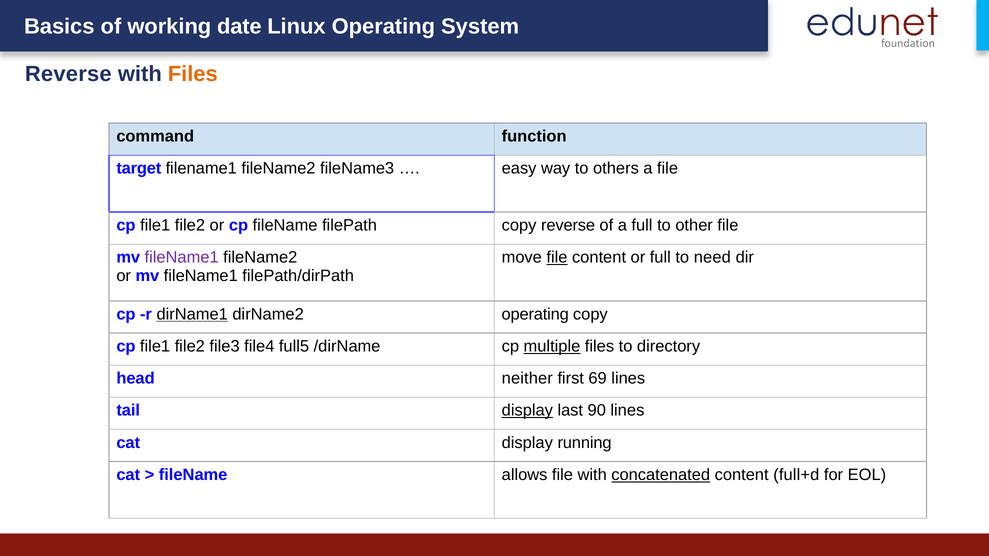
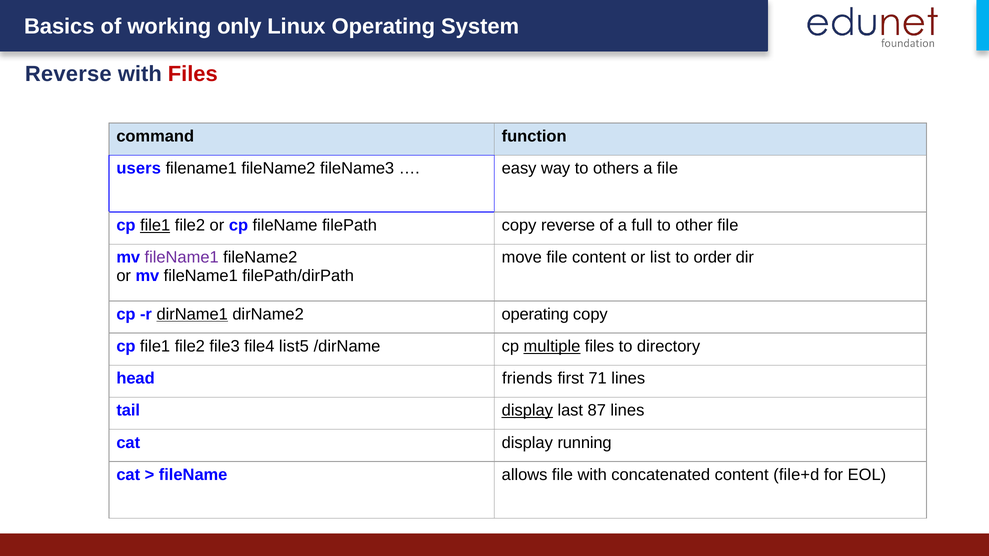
date: date -> only (239, 27)
Files colour: orange -> red (193, 74)
target: target -> users (139, 169)
file1 underline: none -> present (155, 225)
file underline: present -> none (557, 258)
or full: full -> list (660, 258)
need: need -> order (713, 258)
full5: full5 -> list5 (294, 346)
neither: neither -> friends (527, 379)
69: 69 -> 71 (598, 379)
90: 90 -> 87 (597, 411)
concatenated underline: present -> none (661, 475)
full+d: full+d -> file+d (796, 475)
